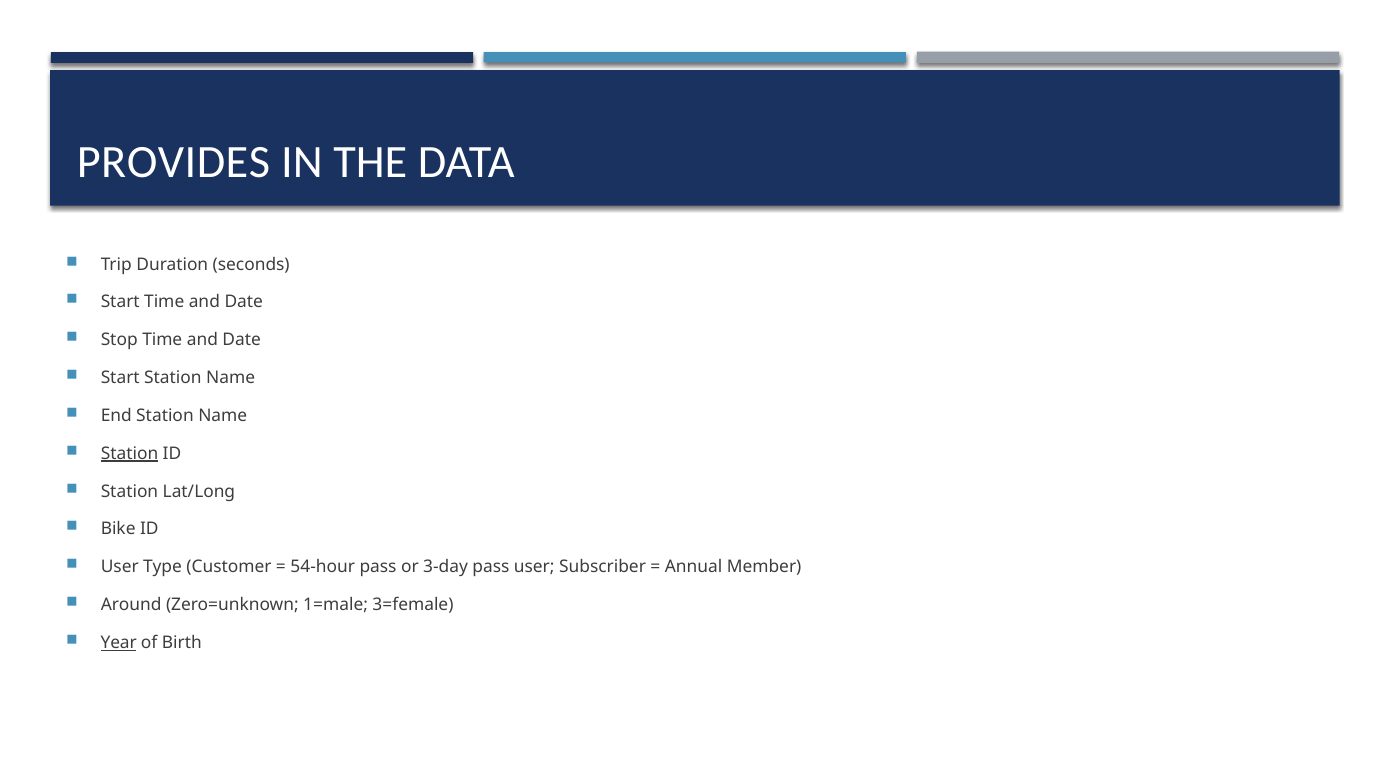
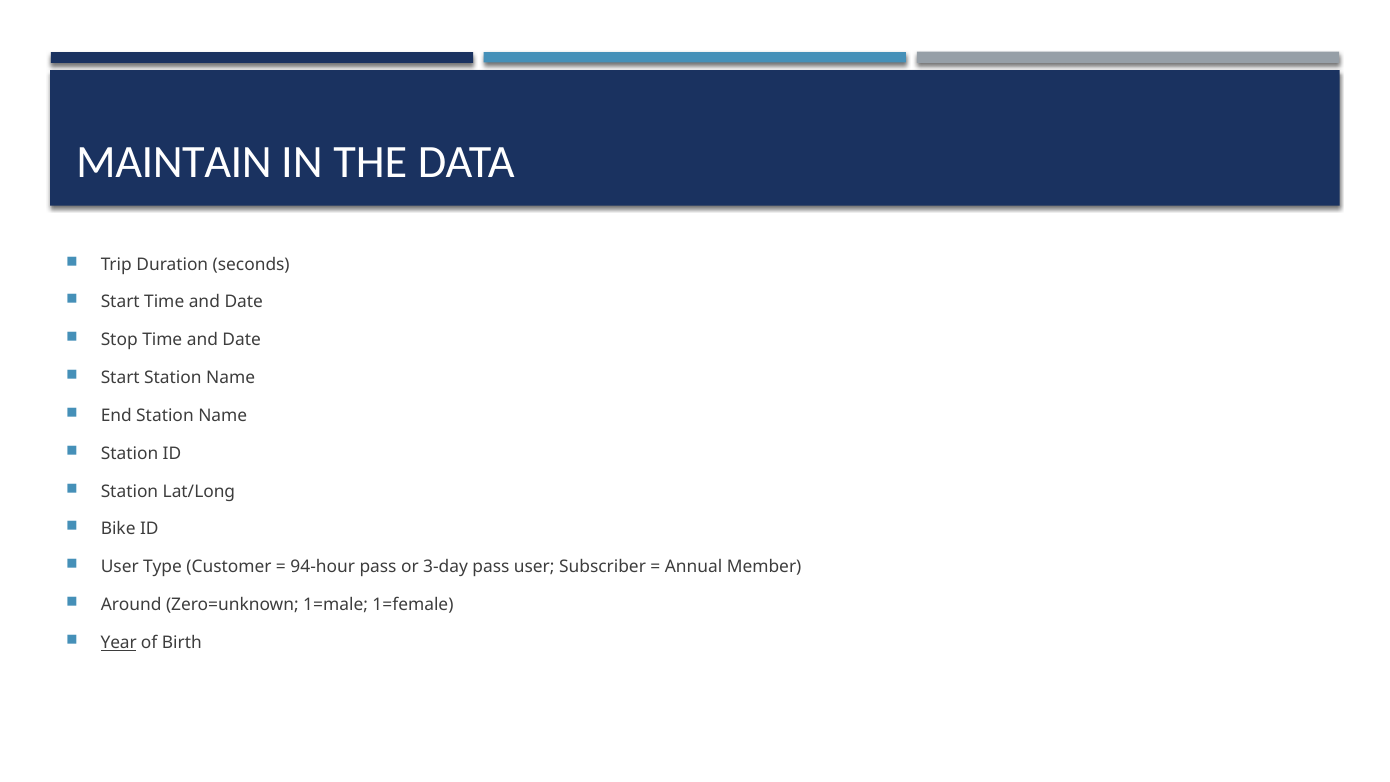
PROVIDES: PROVIDES -> MAINTAIN (174, 163)
Station underline: present -> none (130, 453)
54-hour: 54-hour -> 94-hour (323, 567)
3=female: 3=female -> 1=female (413, 605)
